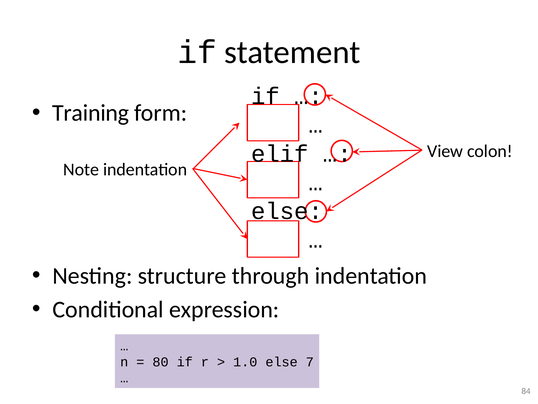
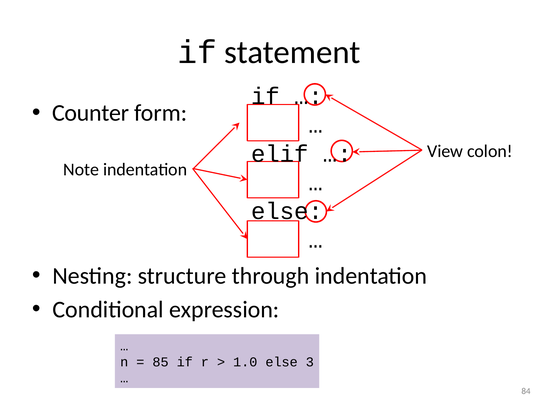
Training: Training -> Counter (91, 113)
80: 80 -> 85 (161, 362)
7: 7 -> 3 (310, 362)
